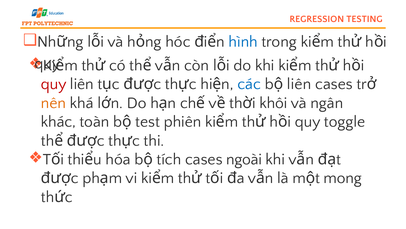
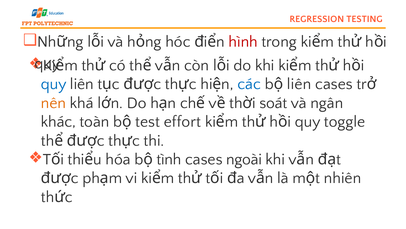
hình colour: blue -> red (243, 42)
quy colour: red -> blue (54, 84)
khôi: khôi -> soát (273, 103)
phiên: phiên -> effort (182, 121)
tích: tích -> tình (169, 159)
mong: mong -> nhiên (343, 178)
